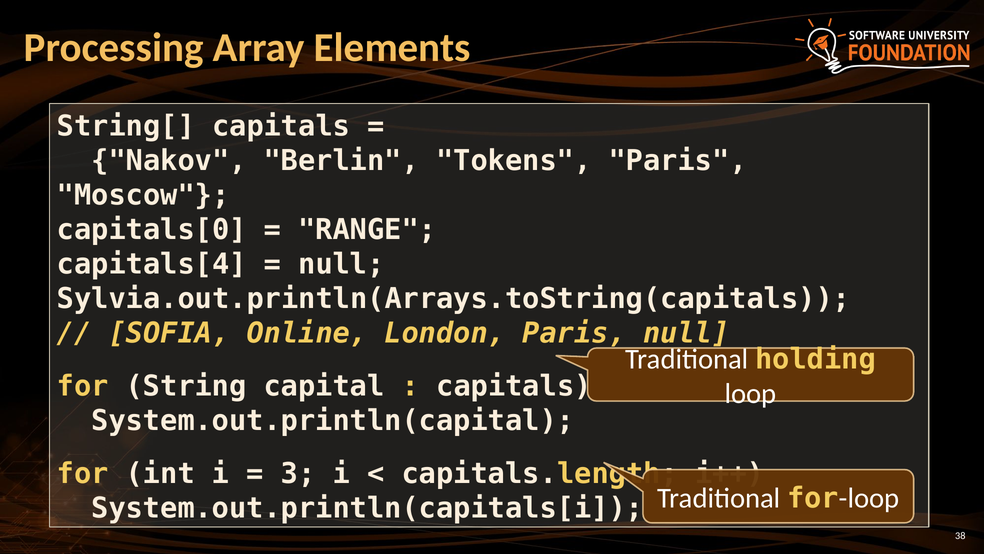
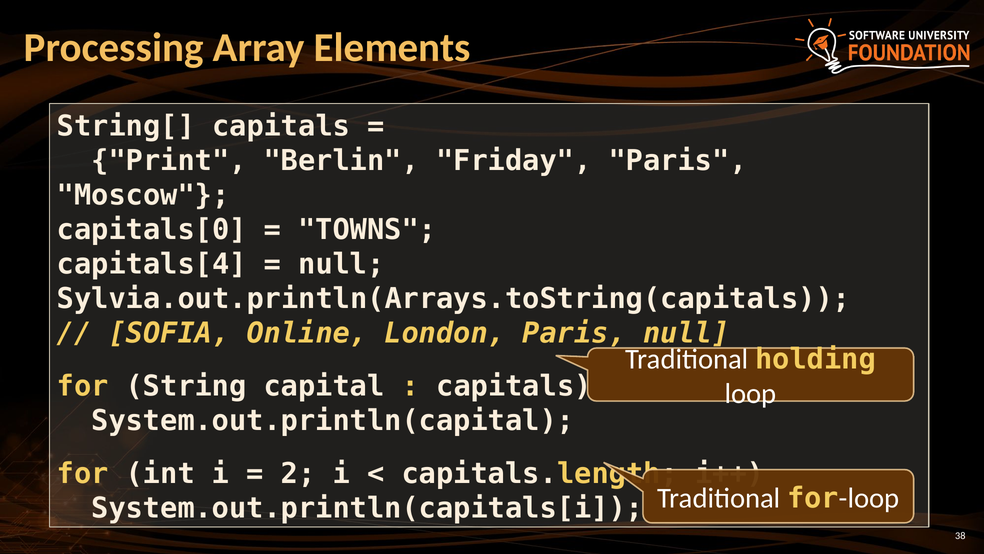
Nakov: Nakov -> Print (169, 161)
Tokens: Tokens -> Friday (514, 161)
RANGE: RANGE -> TOWNS (367, 230)
3: 3 -> 2 (298, 473)
